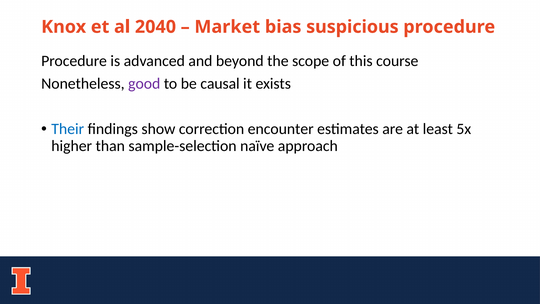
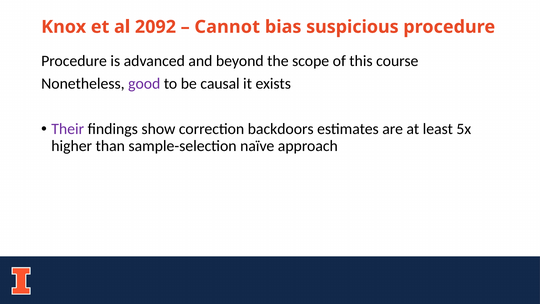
2040: 2040 -> 2092 (155, 27)
Market: Market -> Cannot (227, 27)
Their colour: blue -> purple (68, 129)
encounter: encounter -> backdoors (281, 129)
